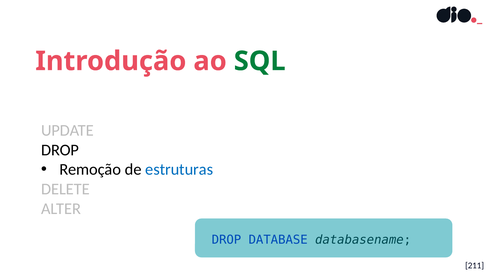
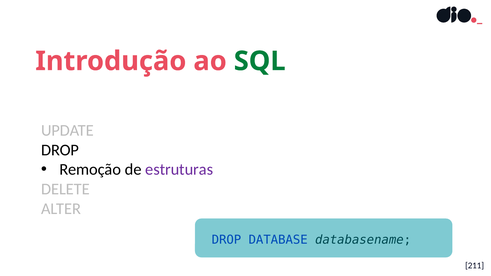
estruturas colour: blue -> purple (179, 170)
